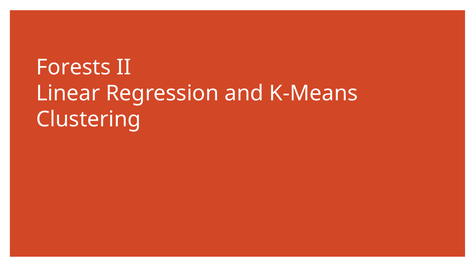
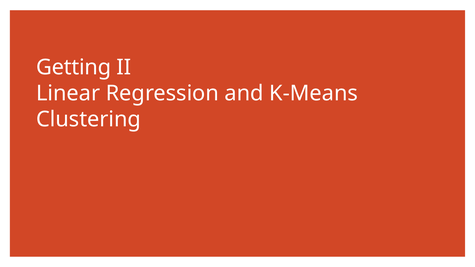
Forests: Forests -> Getting (74, 67)
